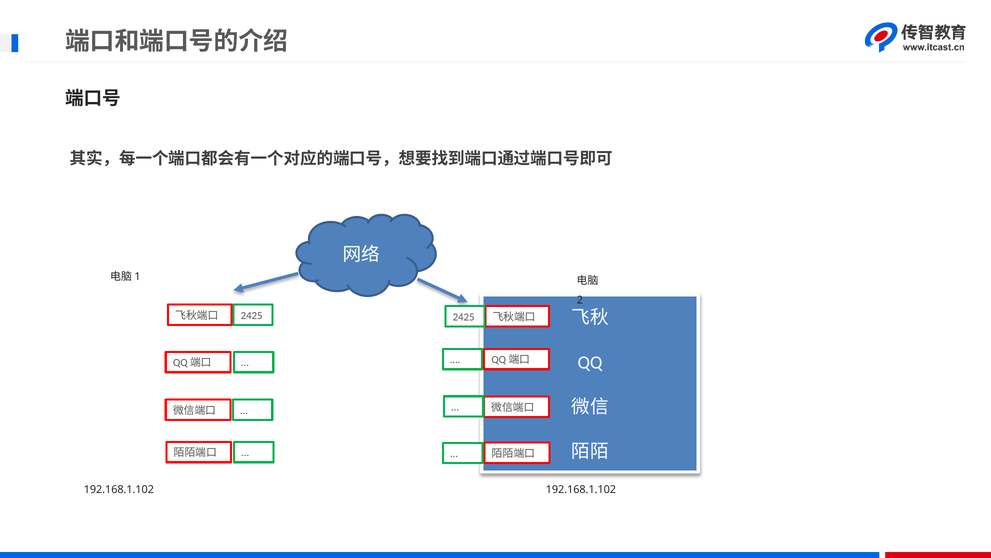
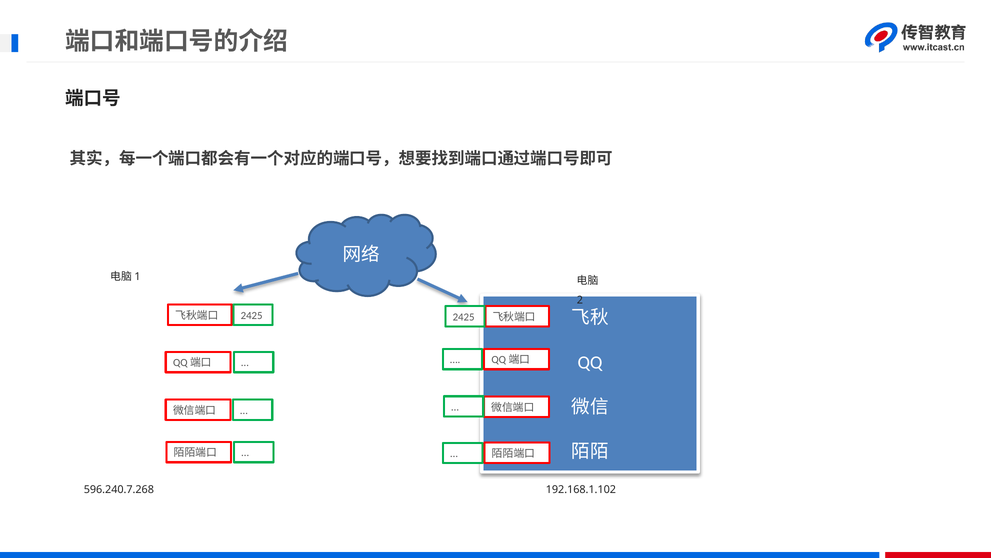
192.168.1.102: 192.168.1.102 -> 596.240.7.268 (119, 489)
